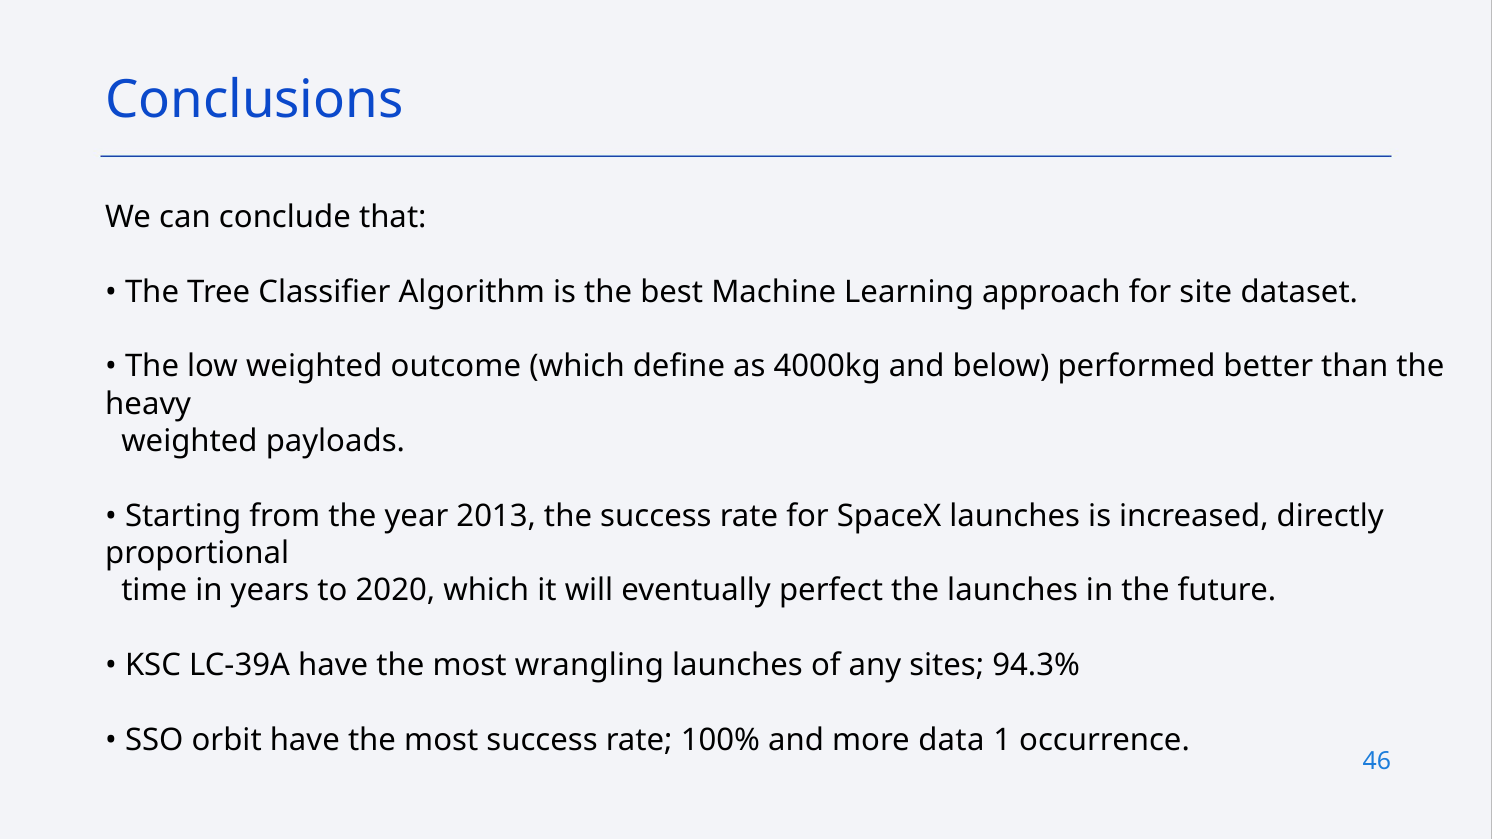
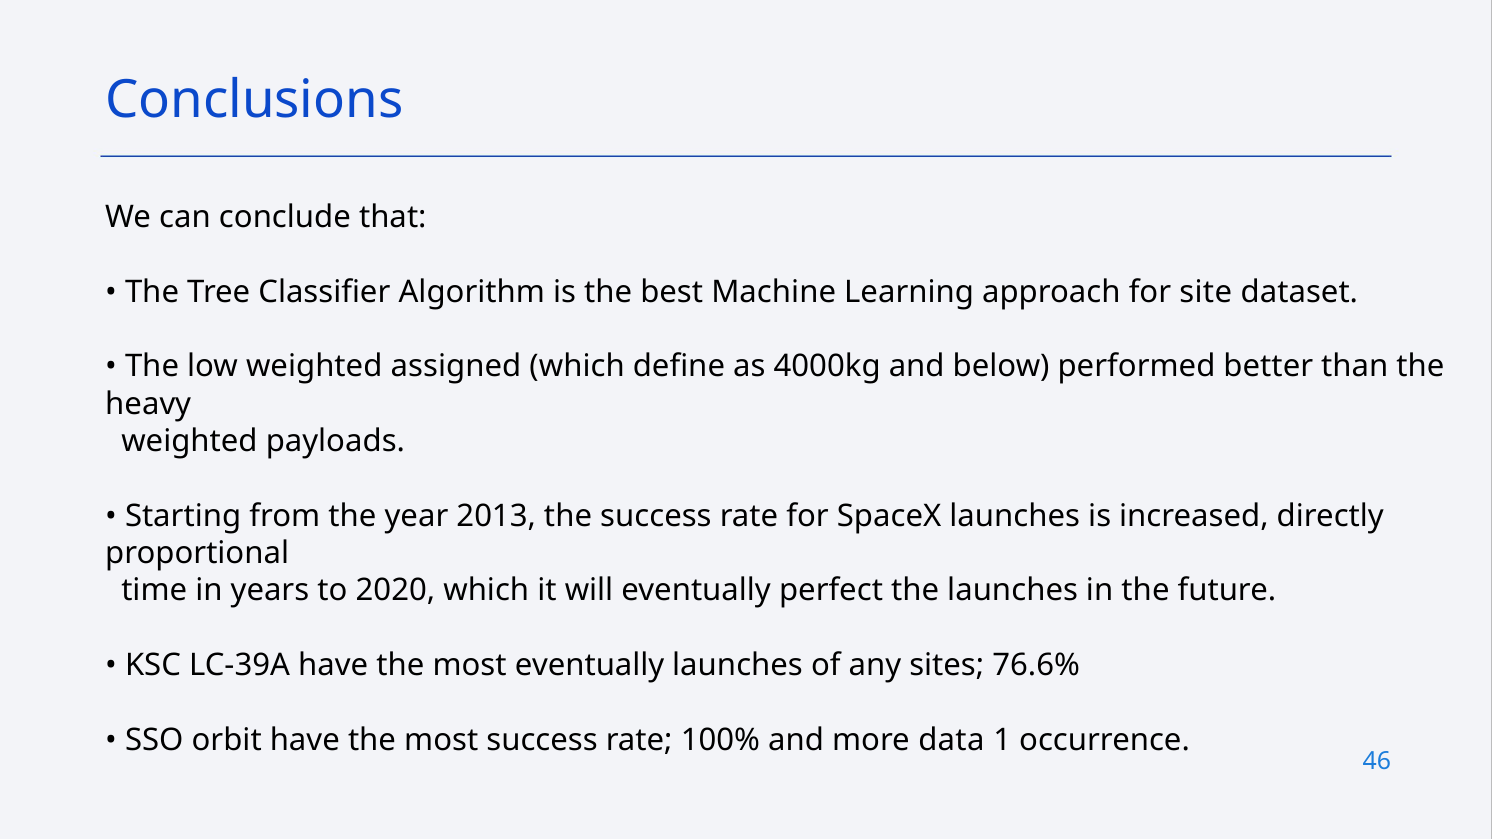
outcome: outcome -> assigned (456, 367)
most wrangling: wrangling -> eventually (589, 665)
94.3%: 94.3% -> 76.6% (1036, 665)
